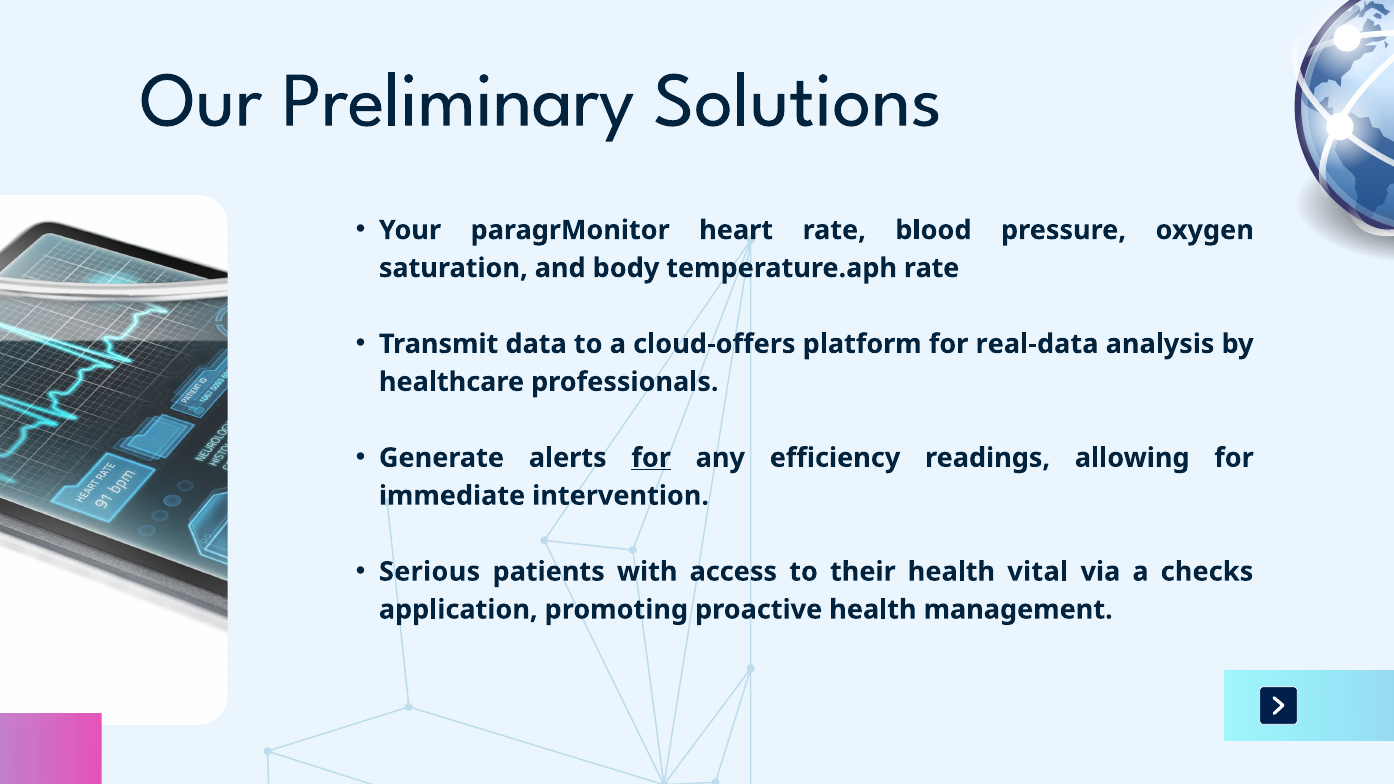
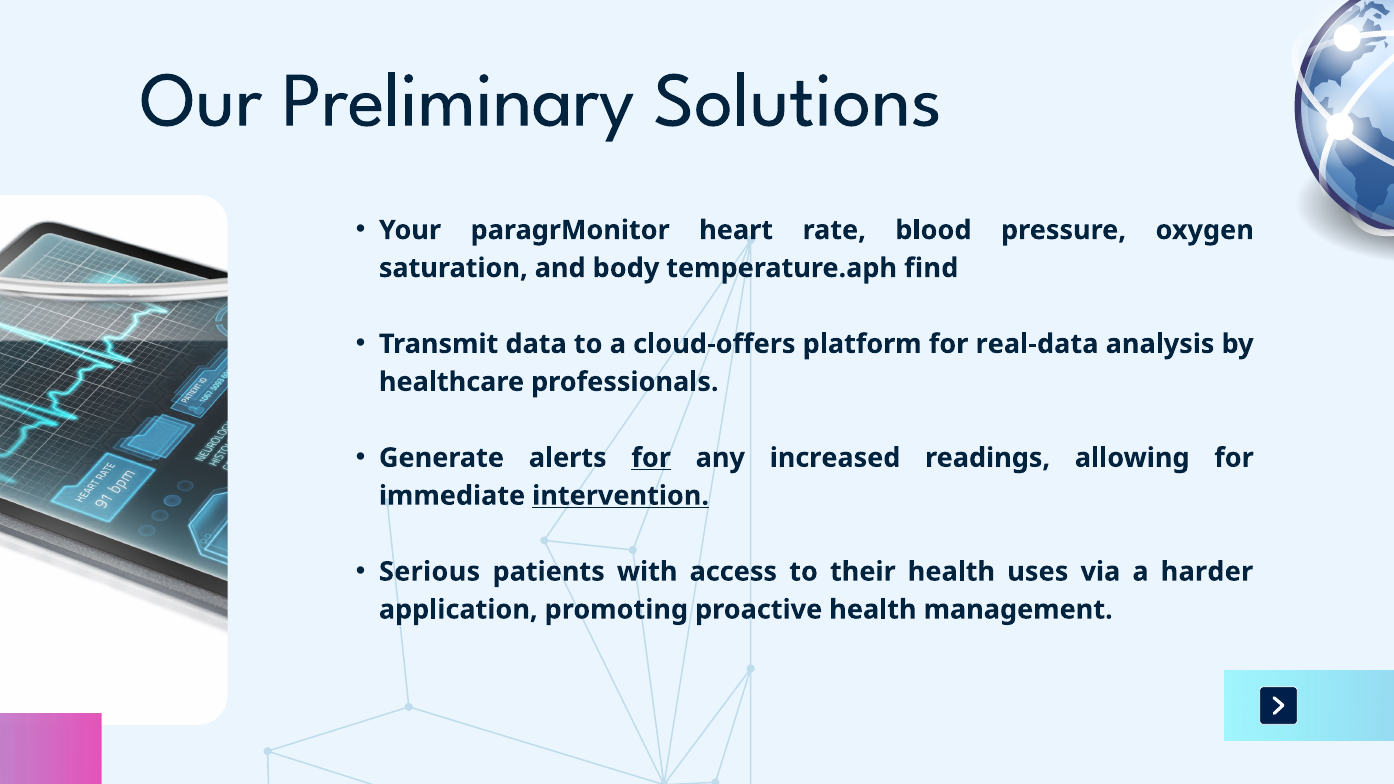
temperature.aph rate: rate -> find (931, 268)
efficiency: efficiency -> increased (835, 458)
intervention underline: none -> present (621, 496)
vital: vital -> uses (1038, 572)
checks: checks -> harder (1207, 572)
